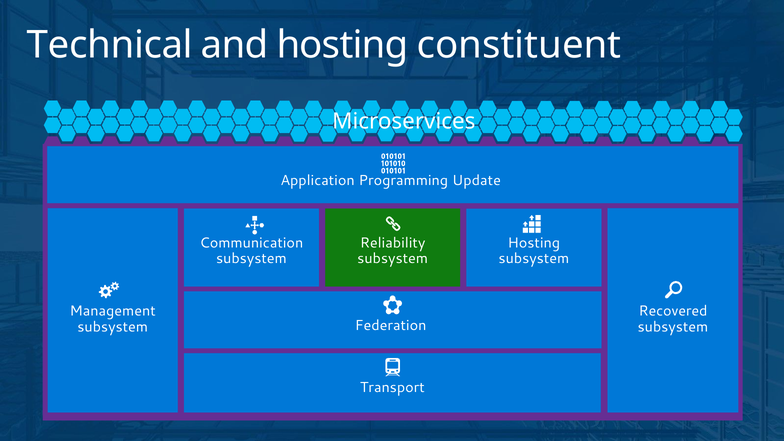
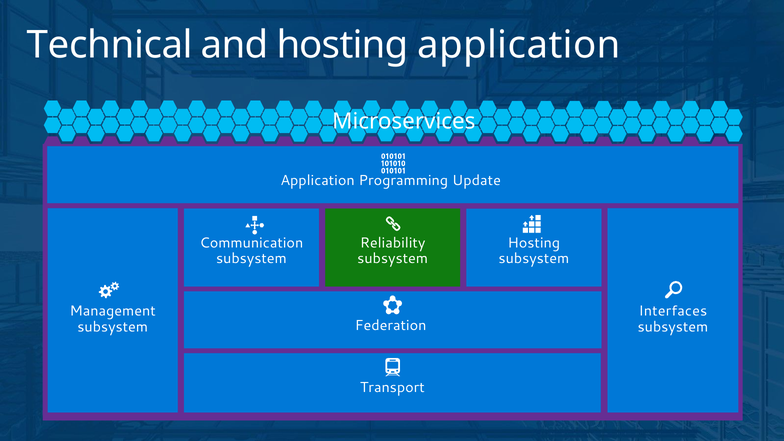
hosting constituent: constituent -> application (519, 45)
Recovered: Recovered -> Interfaces (673, 311)
